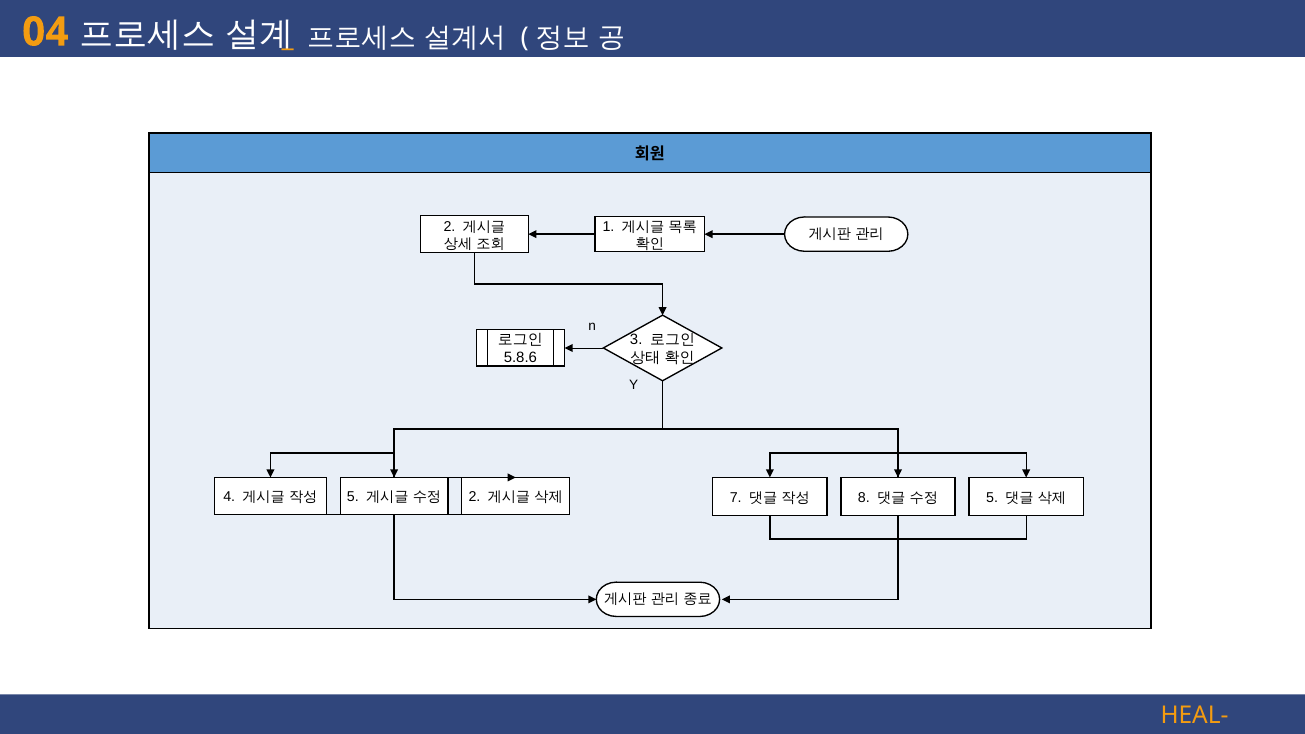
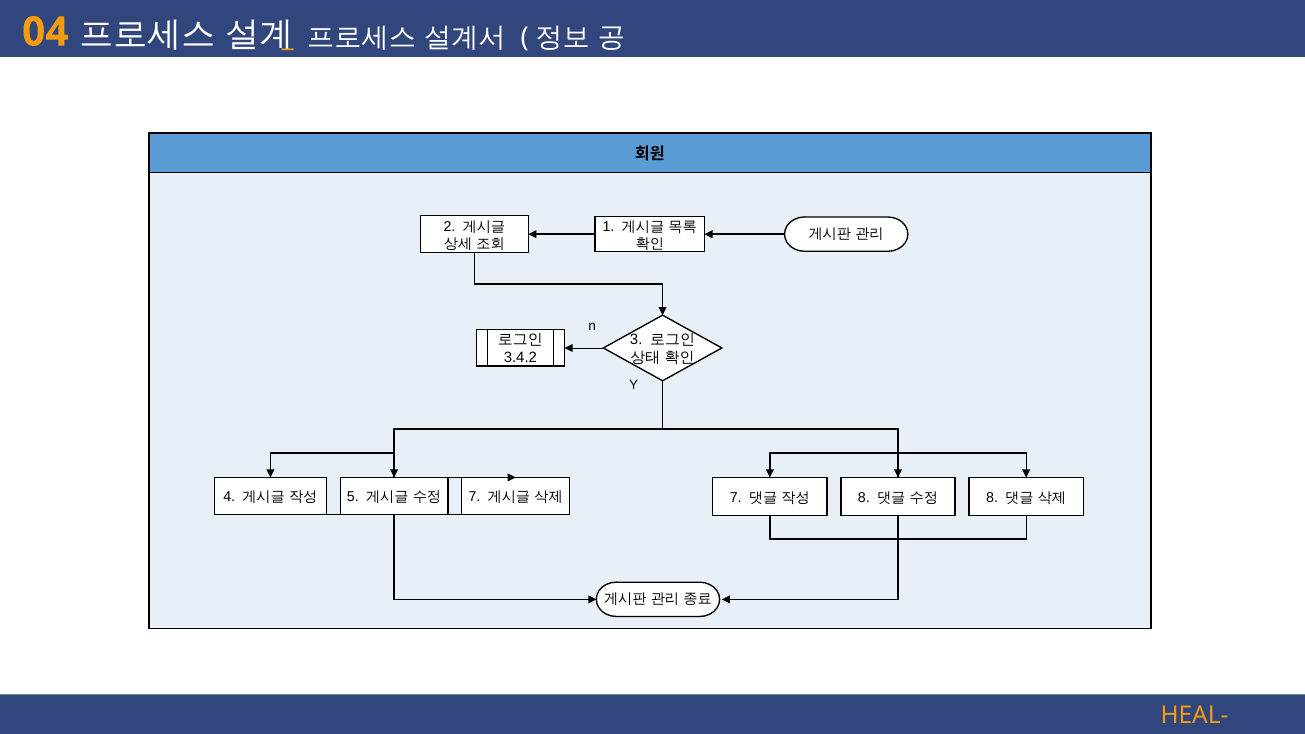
5.8.6: 5.8.6 -> 3.4.2 (520, 358)
2: 2 -> 7 (474, 497)
5: 5 -> 8 (992, 497)
